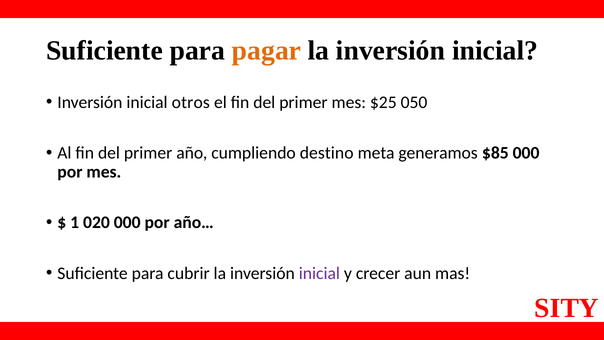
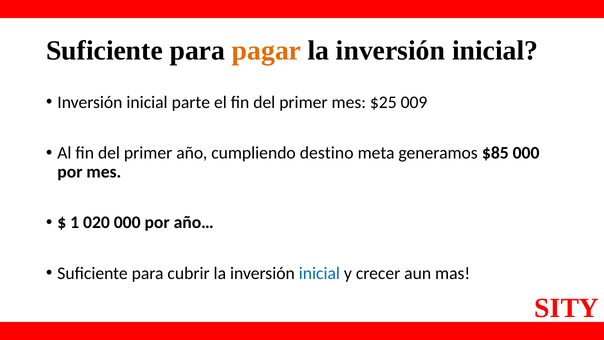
otros: otros -> parte (191, 102)
050: 050 -> 009 (414, 102)
inicial colour: purple -> blue (319, 273)
